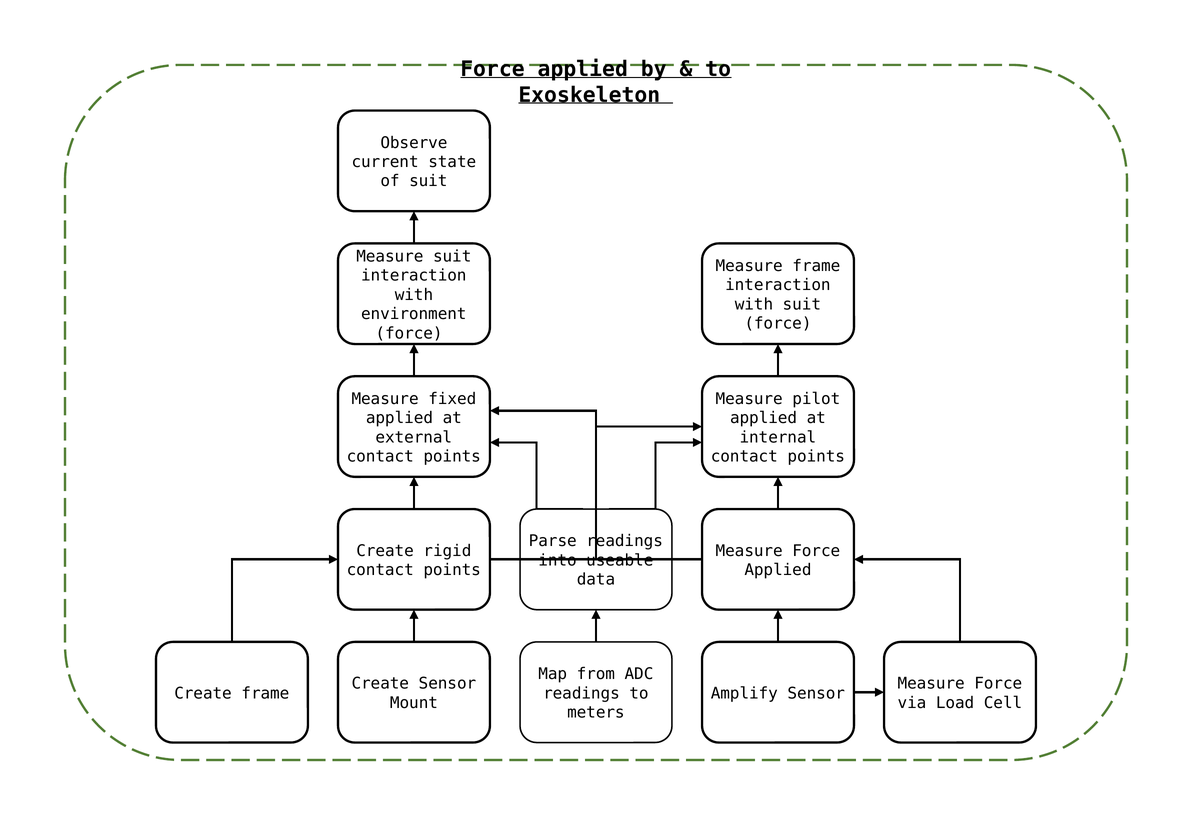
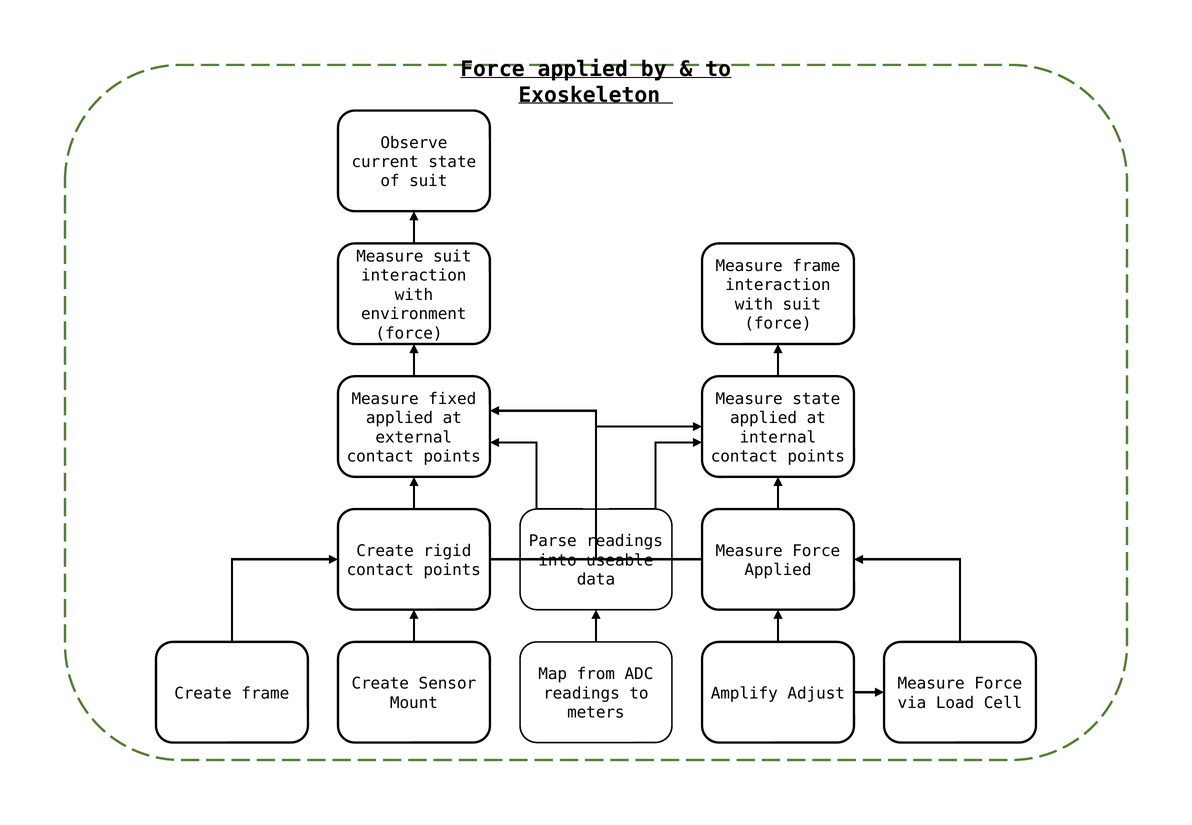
Measure pilot: pilot -> state (816, 399)
Amplify Sensor: Sensor -> Adjust (816, 693)
